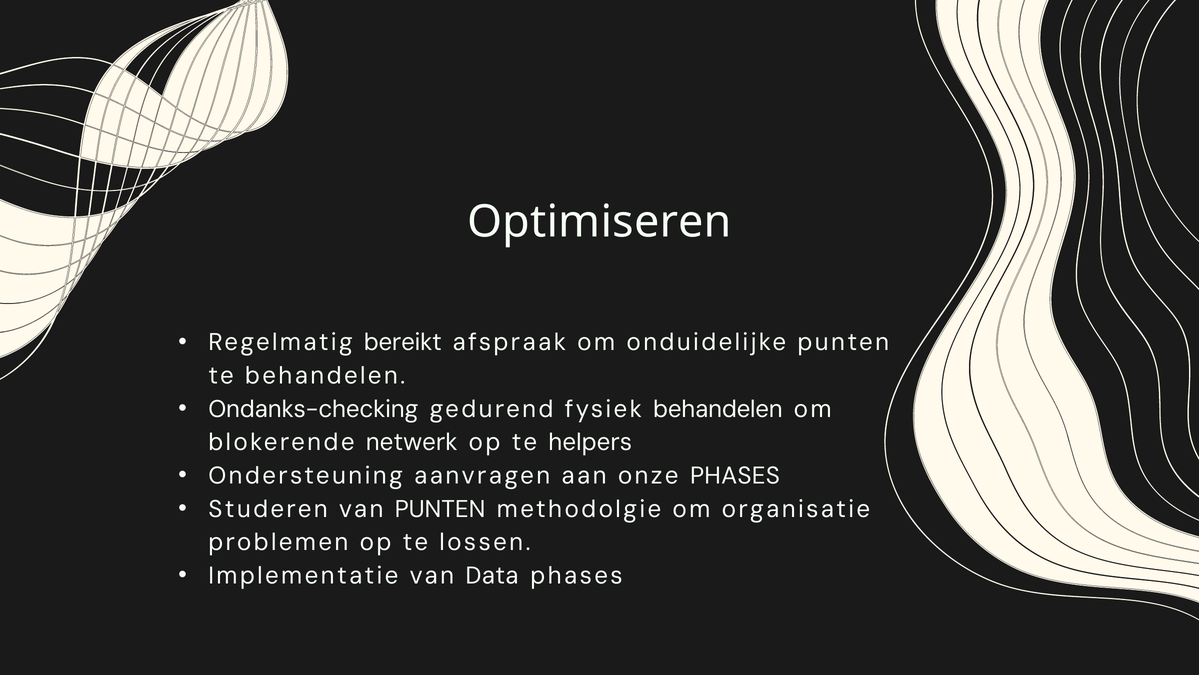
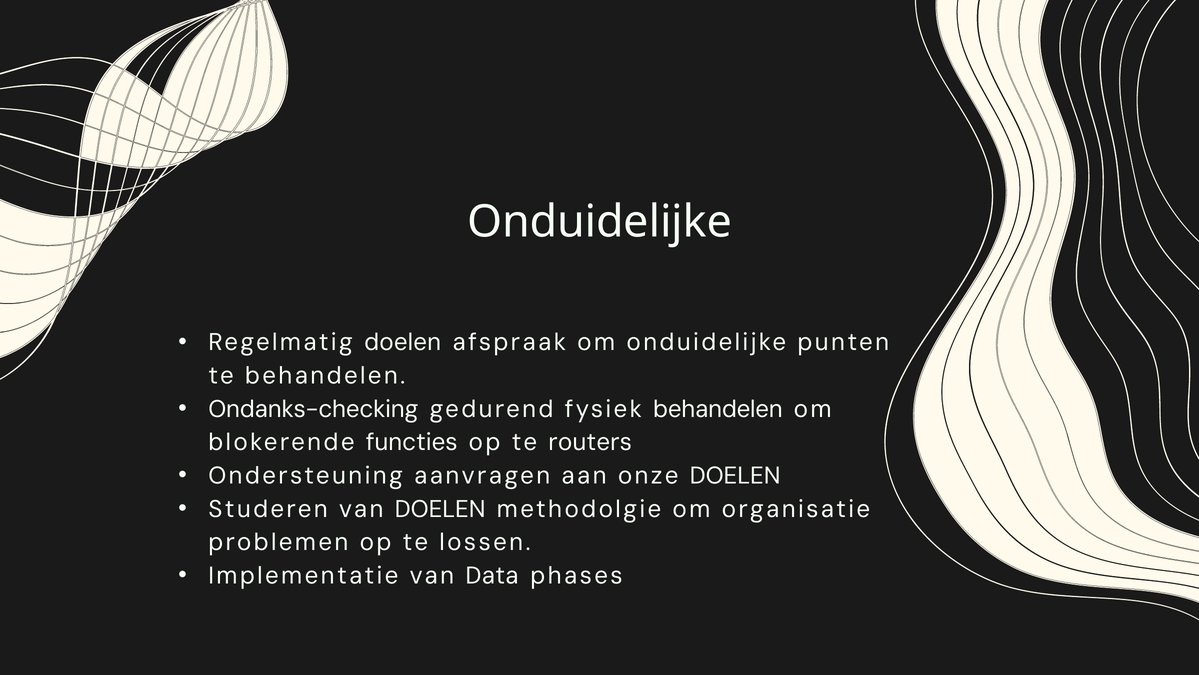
Optimiseren: Optimiseren -> Onduidelijke (600, 222)
Regelmatig bereikt: bereikt -> doelen (403, 342)
netwerk: netwerk -> functies (412, 442)
helpers: helpers -> routers (590, 442)
onze PHASES: PHASES -> DOELEN (735, 475)
van PUNTEN: PUNTEN -> DOELEN (440, 509)
